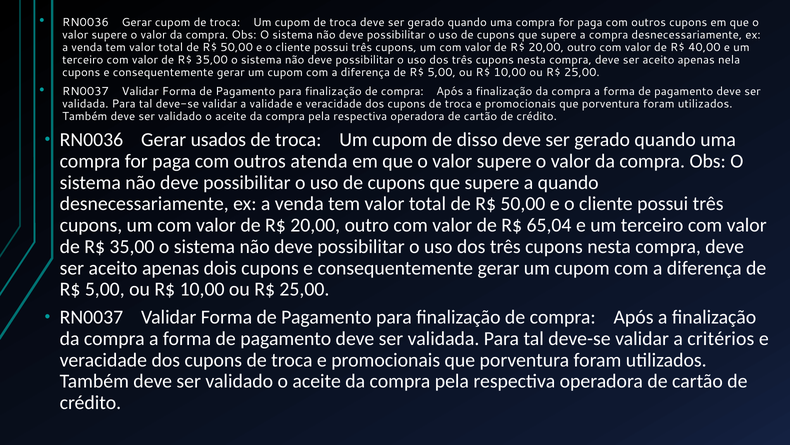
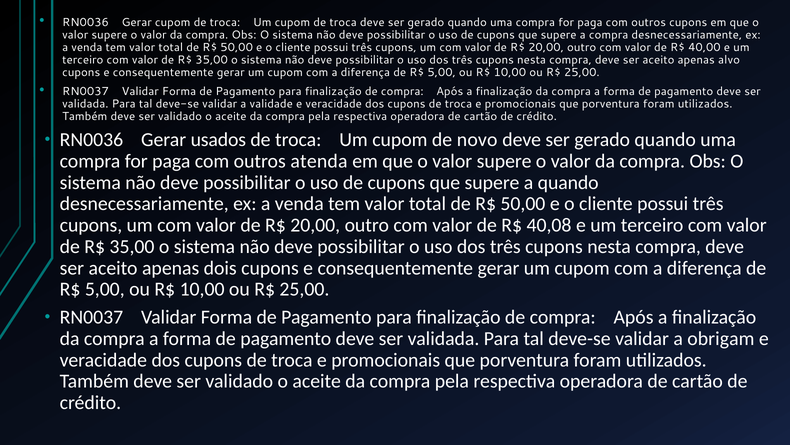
nela: nela -> alvo (729, 60)
disso: disso -> novo (477, 140)
65,04: 65,04 -> 40,08 (549, 225)
critérios: critérios -> obrigam (721, 338)
